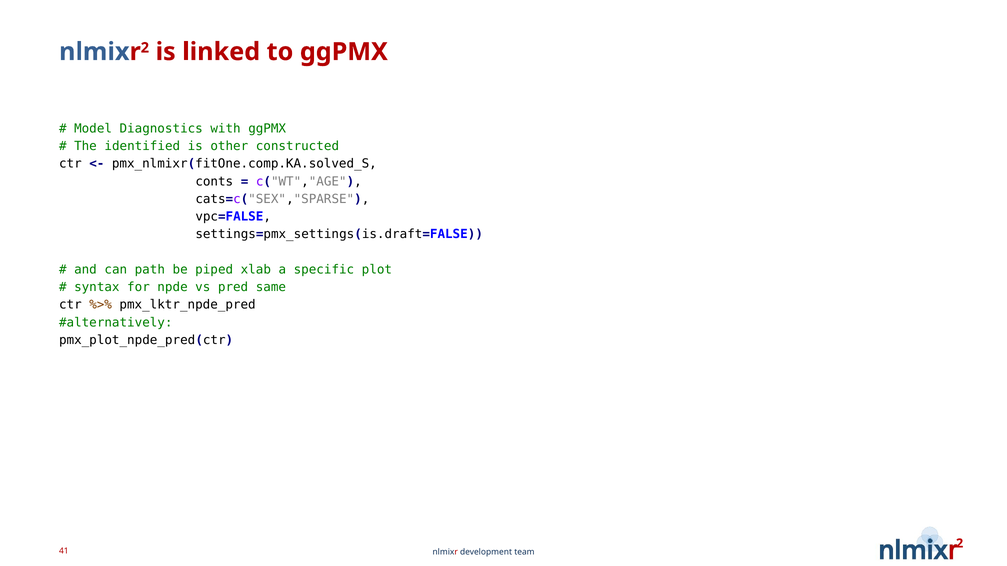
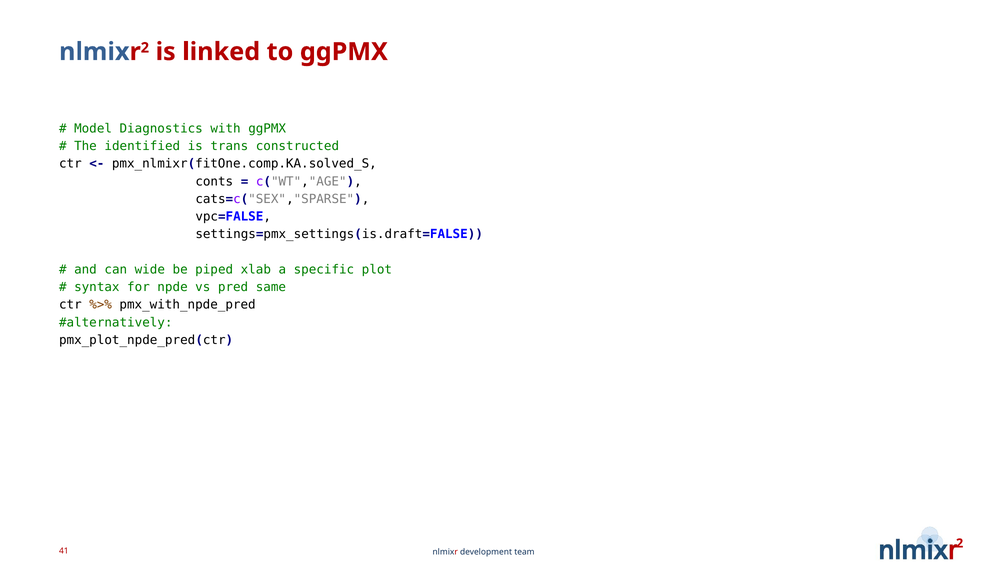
other: other -> trans (229, 146)
path: path -> wide (150, 270)
pmx_lktr_npde_pred: pmx_lktr_npde_pred -> pmx_with_npde_pred (188, 305)
